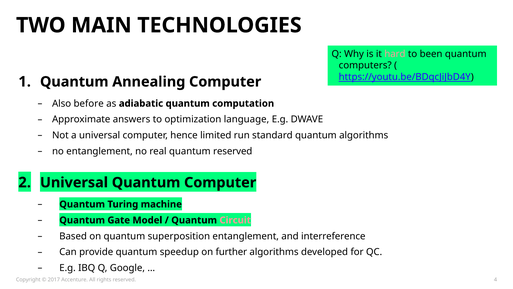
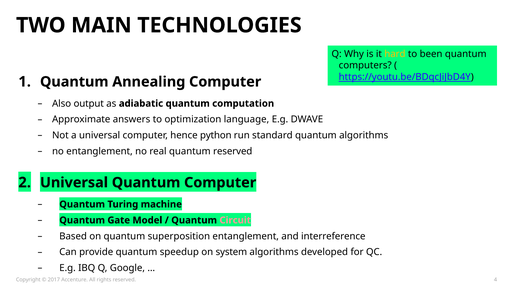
hard colour: pink -> yellow (395, 54)
before: before -> output (89, 103)
limited: limited -> python (216, 135)
further: further -> system (231, 252)
